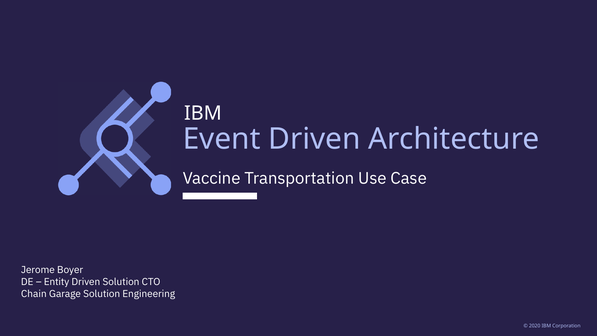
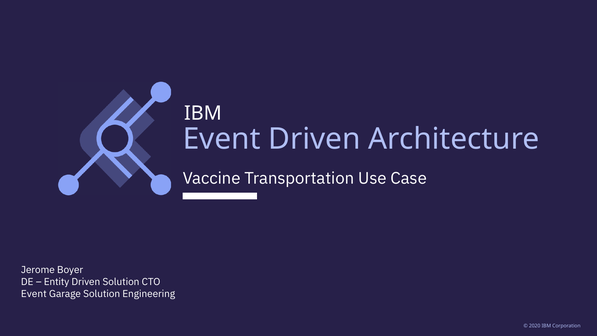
Chain: Chain -> Event (34, 294)
